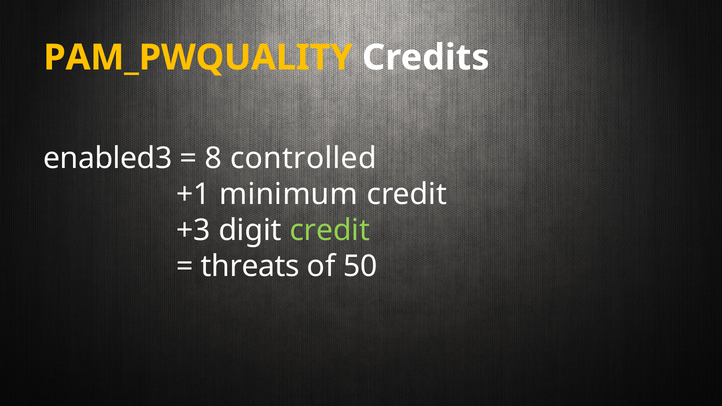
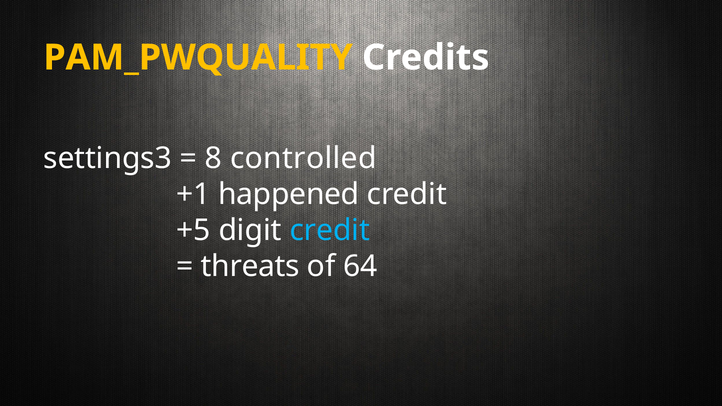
enabled3: enabled3 -> settings3 (108, 158)
minimum: minimum -> happened (289, 194)
+3: +3 -> +5 (193, 230)
credit colour: light green -> light blue (330, 230)
50: 50 -> 64 (360, 267)
